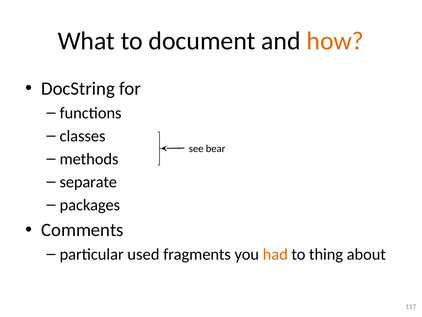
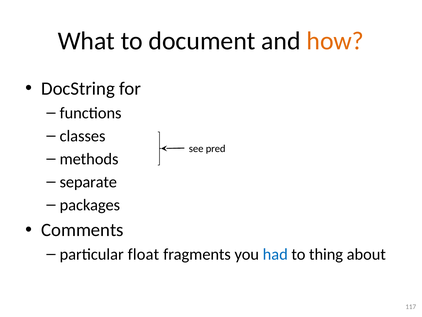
bear: bear -> pred (216, 148)
used: used -> float (143, 254)
had colour: orange -> blue (275, 254)
